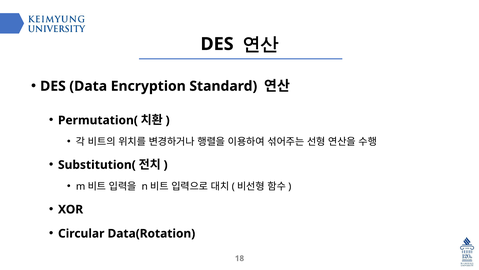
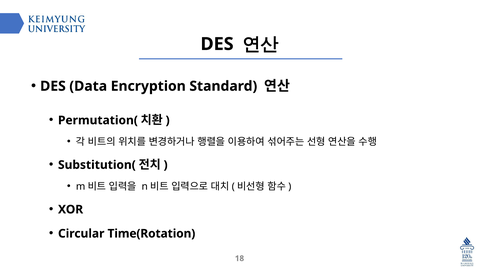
Data(Rotation: Data(Rotation -> Time(Rotation (151, 233)
